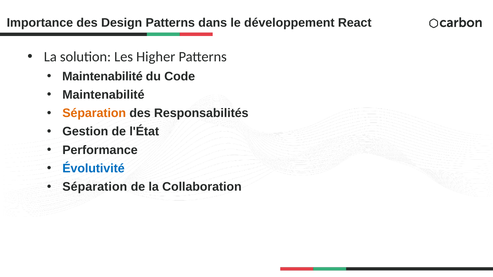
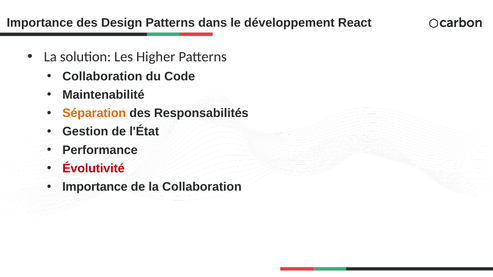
Maintenabilité: Maintenabilité -> Collaboration (102, 76)
Évolutivité colour: blue -> red (93, 169)
Séparation: Séparation -> Importance (95, 187)
